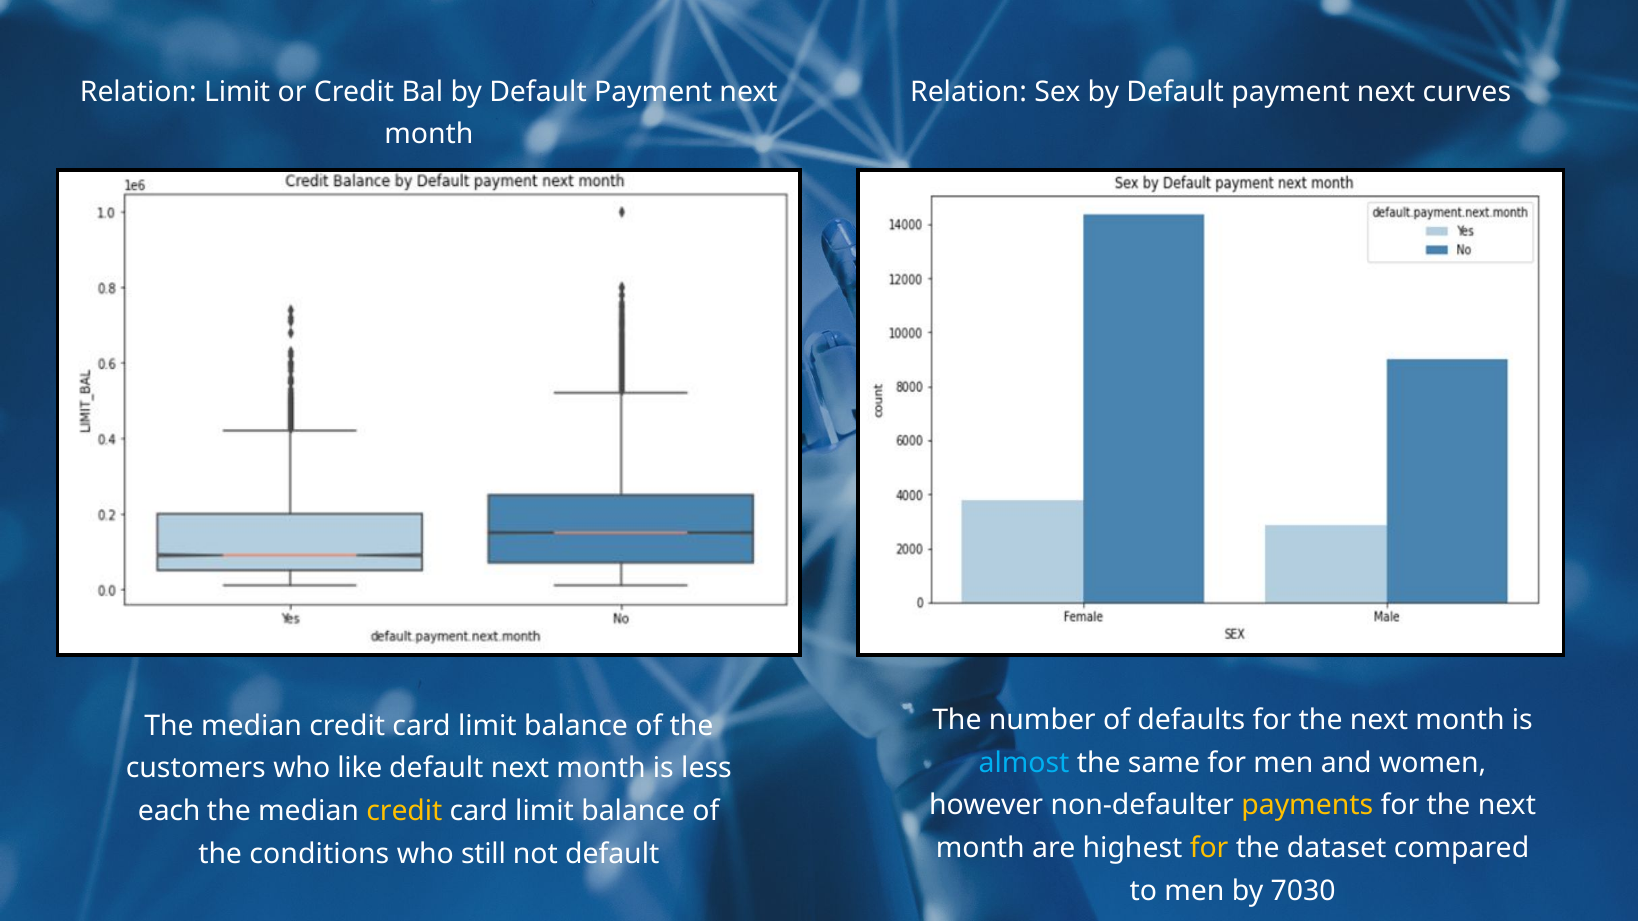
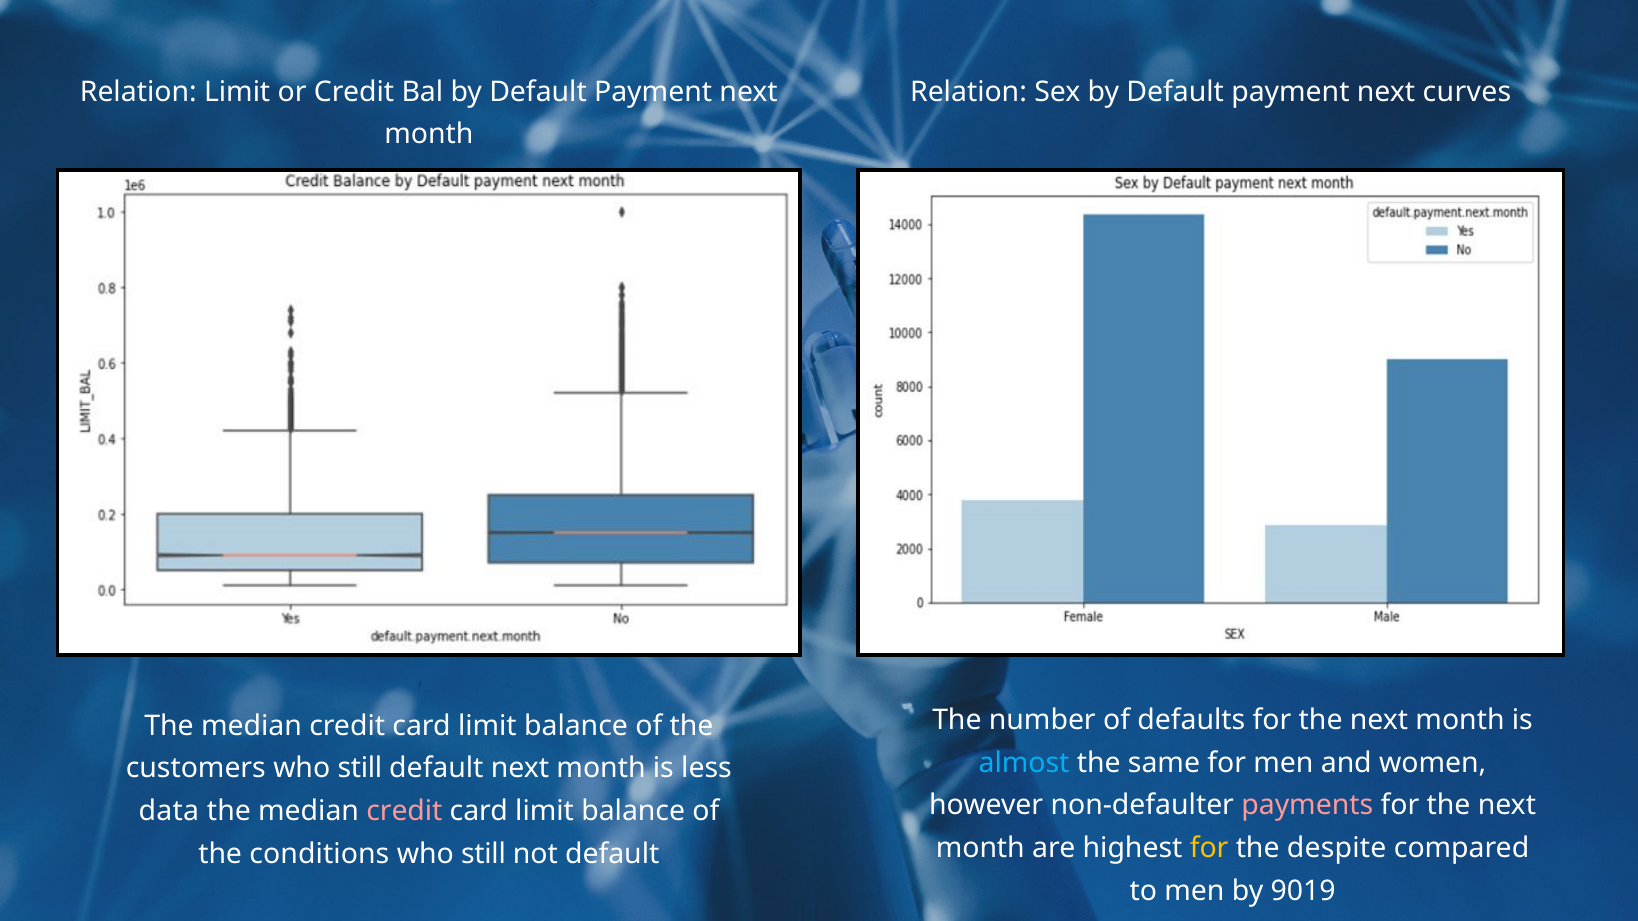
customers who like: like -> still (360, 769)
payments colour: yellow -> pink (1307, 806)
each: each -> data (169, 811)
credit colour: yellow -> pink (404, 811)
dataset: dataset -> despite (1337, 848)
7030: 7030 -> 9019 (1303, 891)
